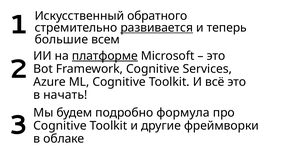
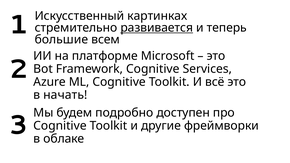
обратного: обратного -> картинках (157, 16)
платформе underline: present -> none (105, 56)
формула: формула -> доступен (183, 113)
